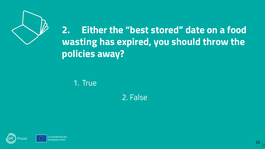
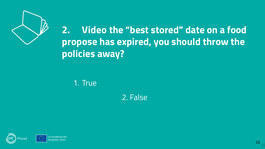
Either: Either -> Video (94, 30)
wasting: wasting -> propose (80, 42)
